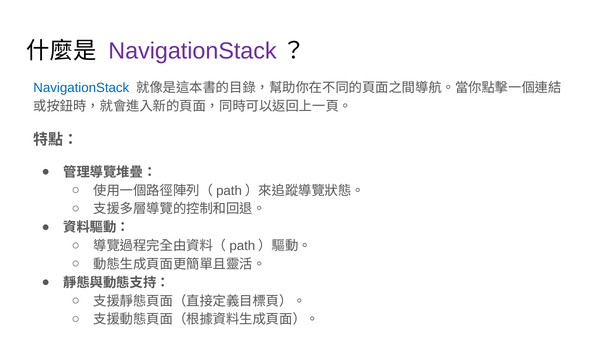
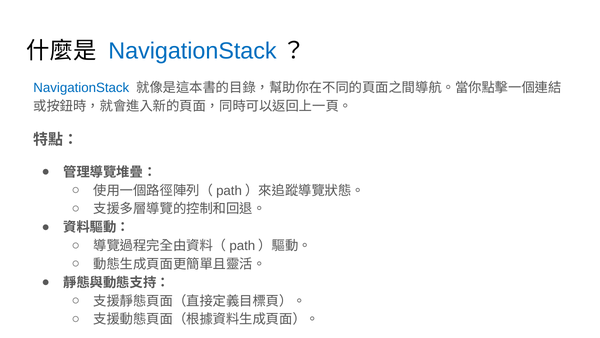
NavigationStack colour: purple -> blue (192, 51)
